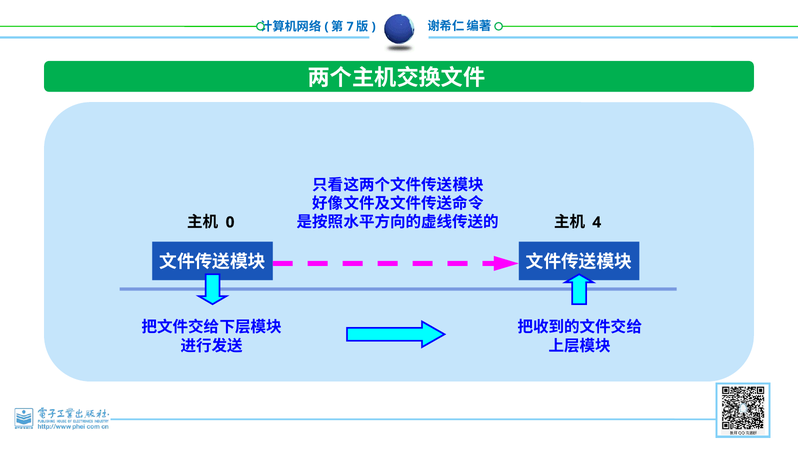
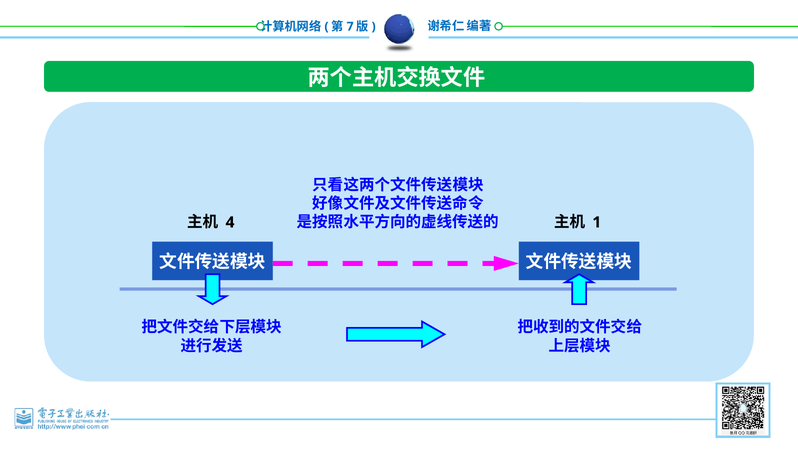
0: 0 -> 4 (230, 222)
4: 4 -> 1 (597, 222)
